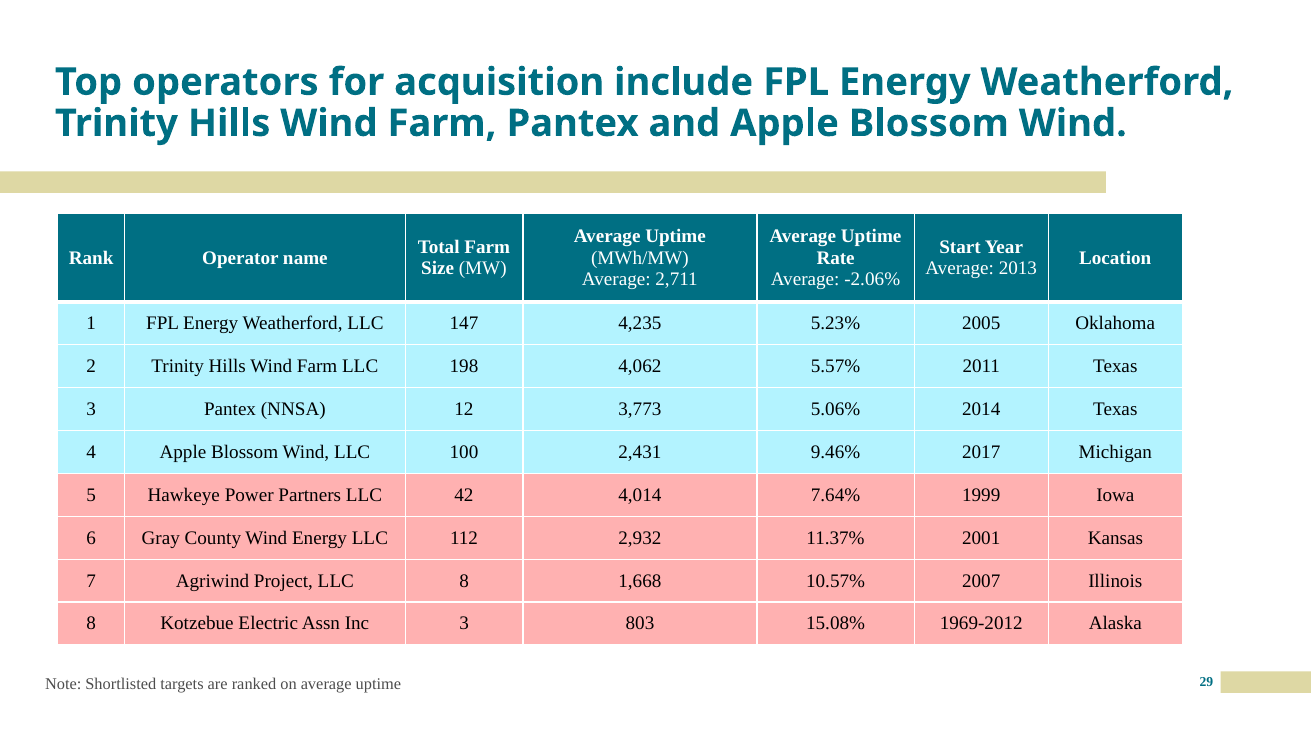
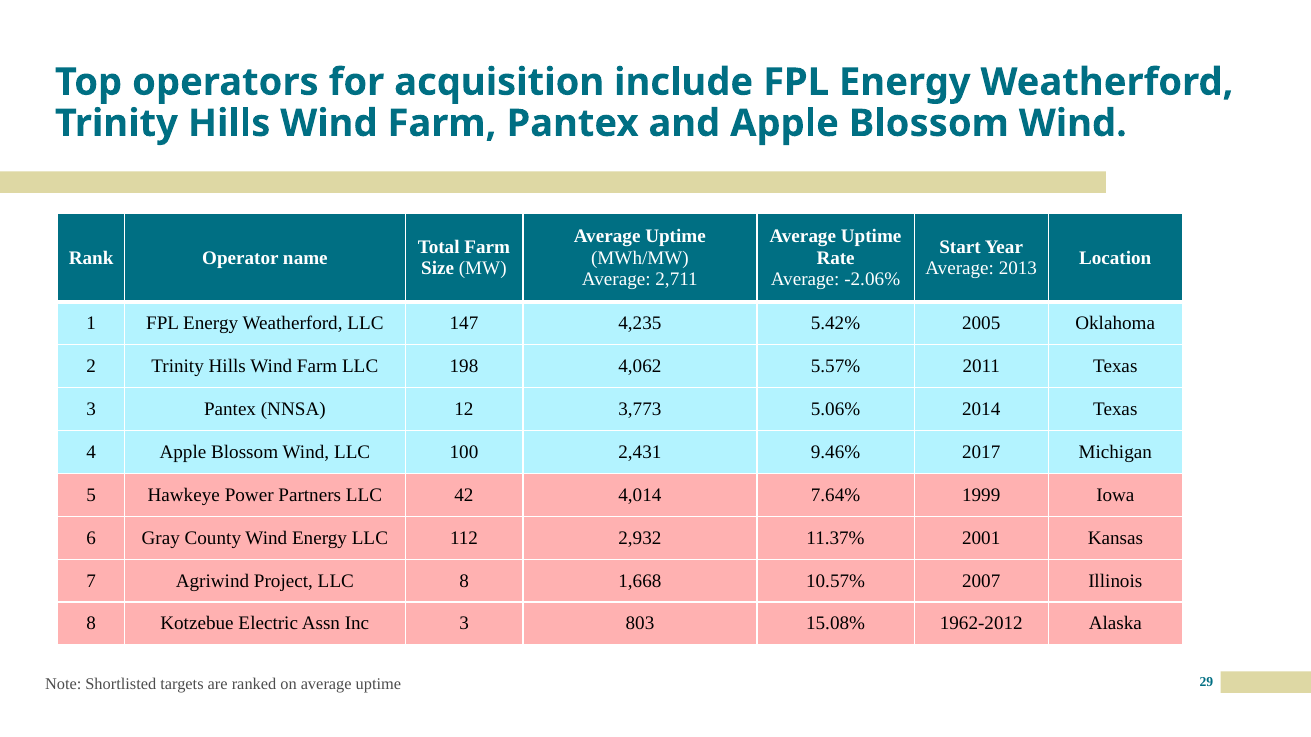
5.23%: 5.23% -> 5.42% (836, 324)
1969-2012: 1969-2012 -> 1962-2012 (981, 624)
